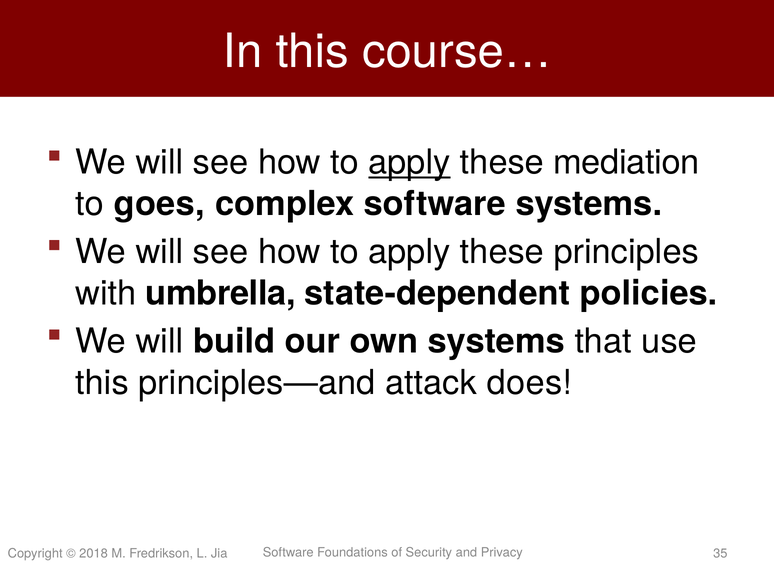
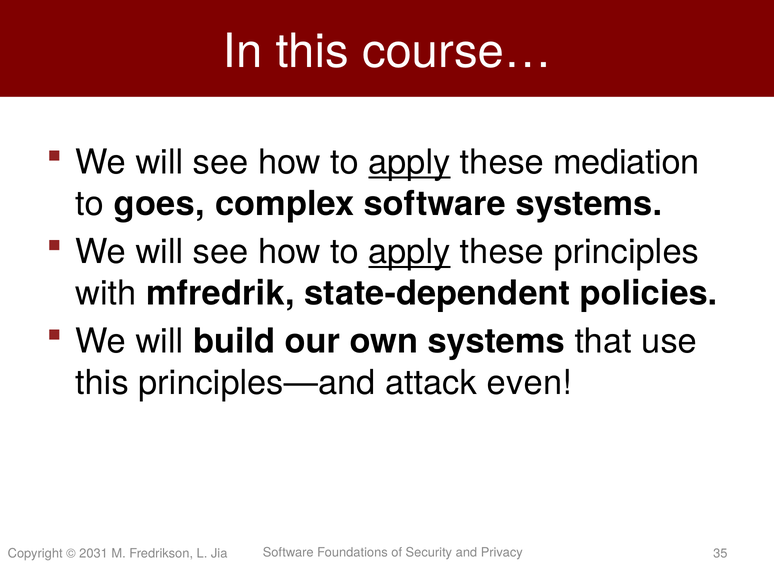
apply underline: none -> present (409, 252)
umbrella: umbrella -> mfredrik (220, 293)
does: does -> even (529, 383)
2018: 2018 -> 2031 (94, 553)
